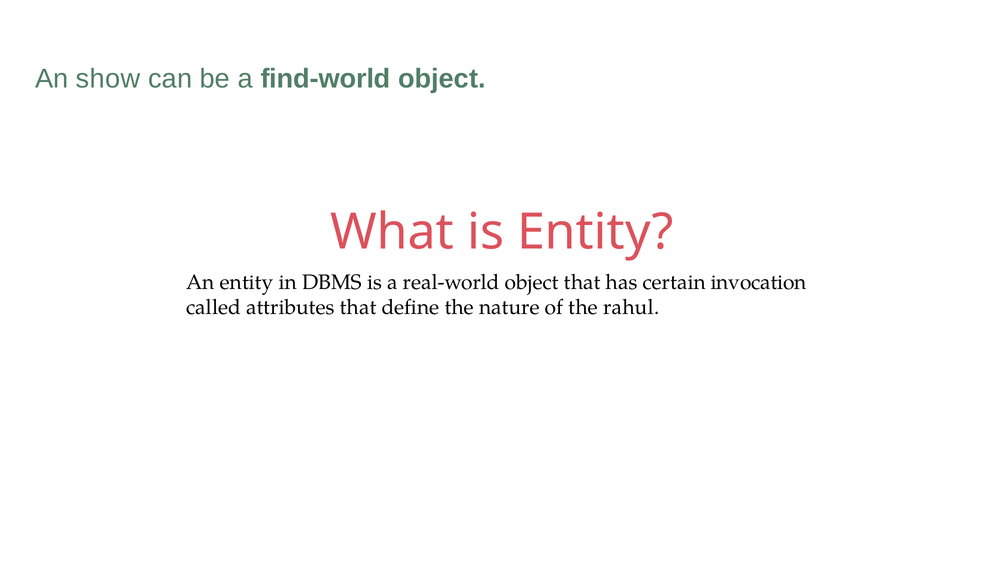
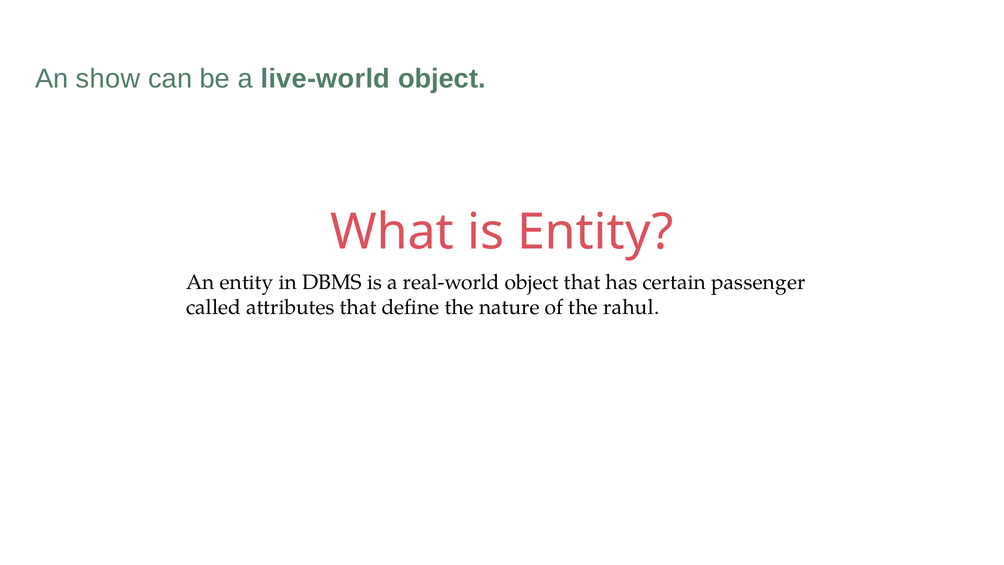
find-world: find-world -> live-world (325, 79)
invocation: invocation -> passenger (758, 282)
